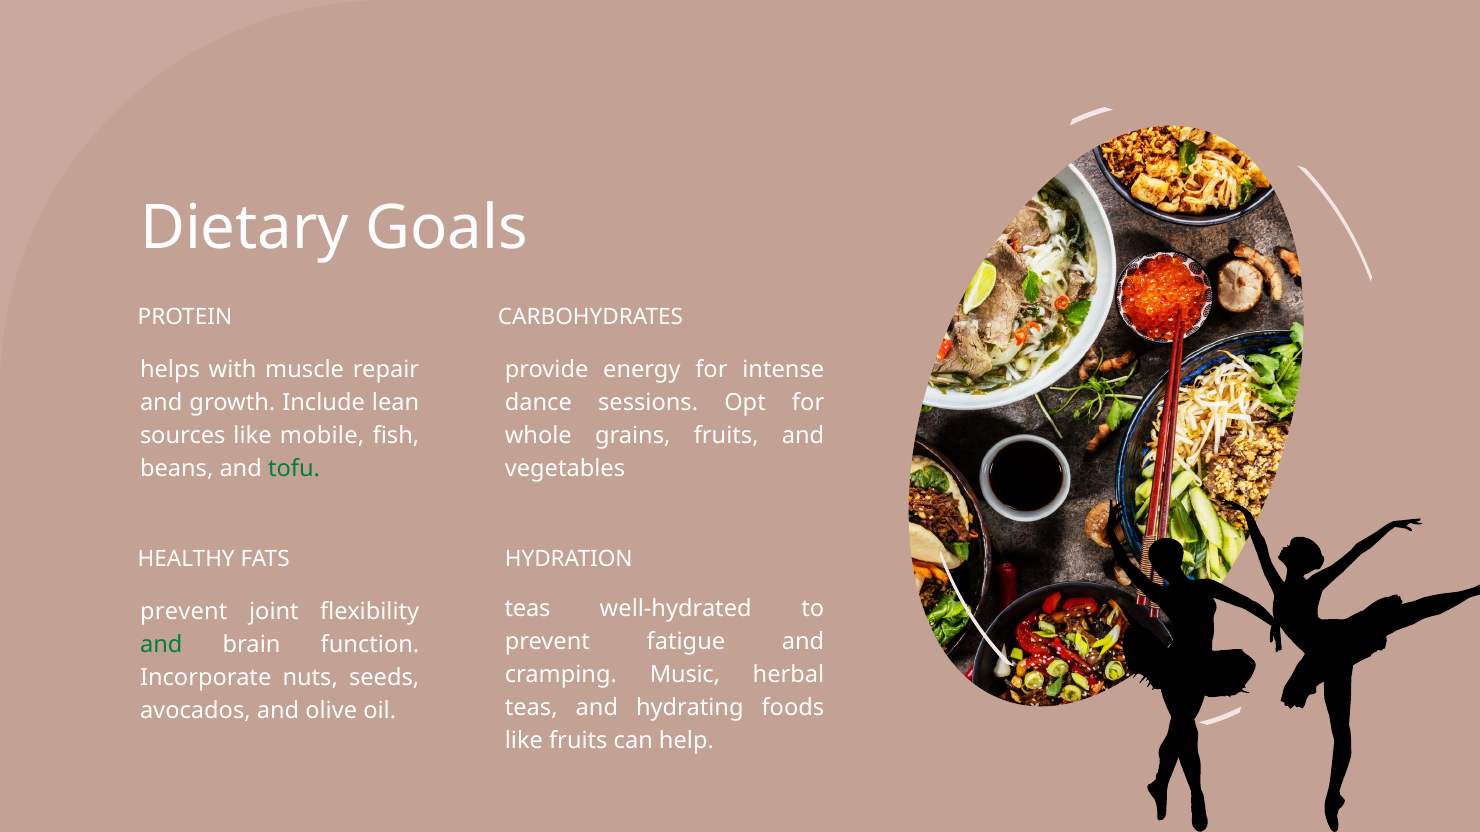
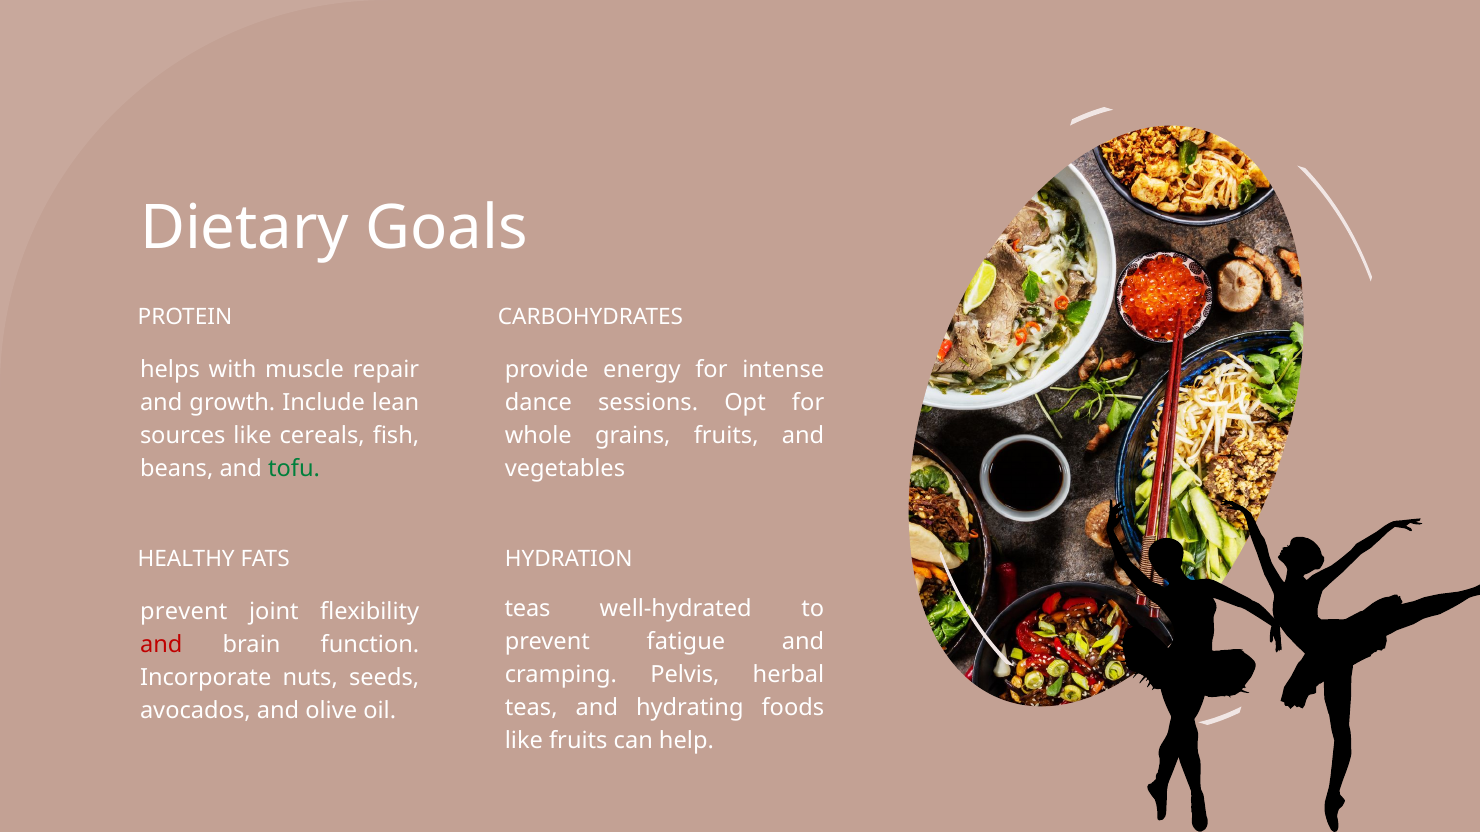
mobile: mobile -> cereals (322, 436)
and colour: green -> red (161, 645)
Music: Music -> Pelvis (685, 675)
